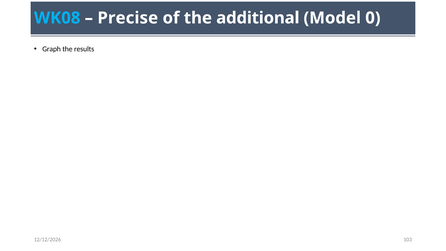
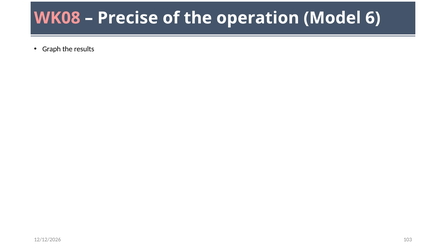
WK08 colour: light blue -> pink (57, 18)
additional: additional -> operation (258, 18)
0: 0 -> 6 (373, 18)
